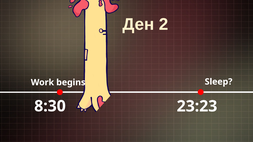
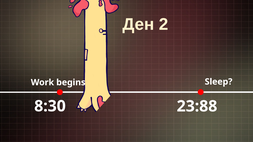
23:23: 23:23 -> 23:88 (197, 106)
